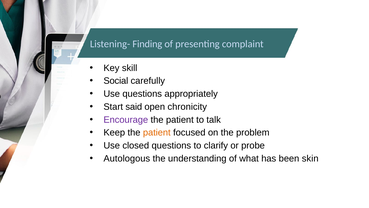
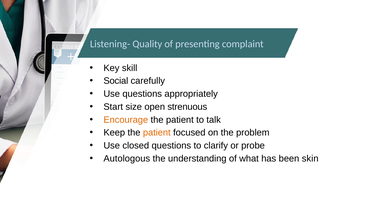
Finding: Finding -> Quality (147, 44)
said: said -> size (134, 107)
chronicity: chronicity -> strenuous (187, 107)
Encourage colour: purple -> orange (126, 119)
